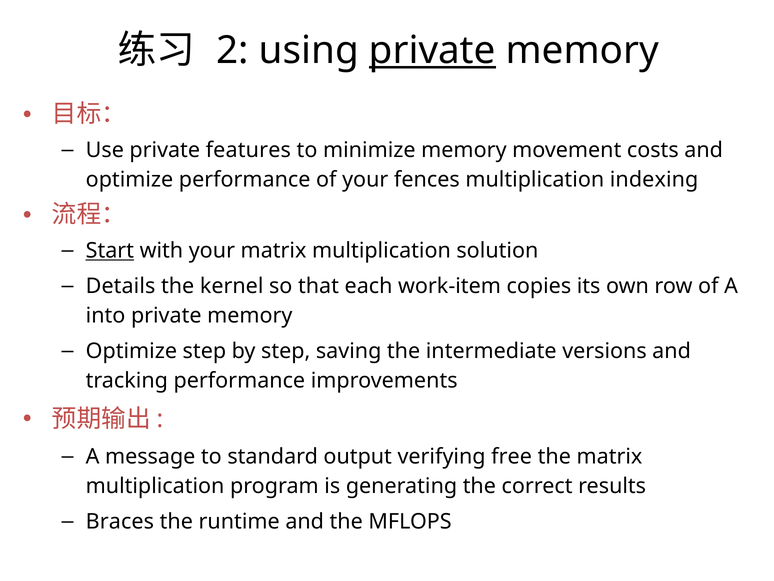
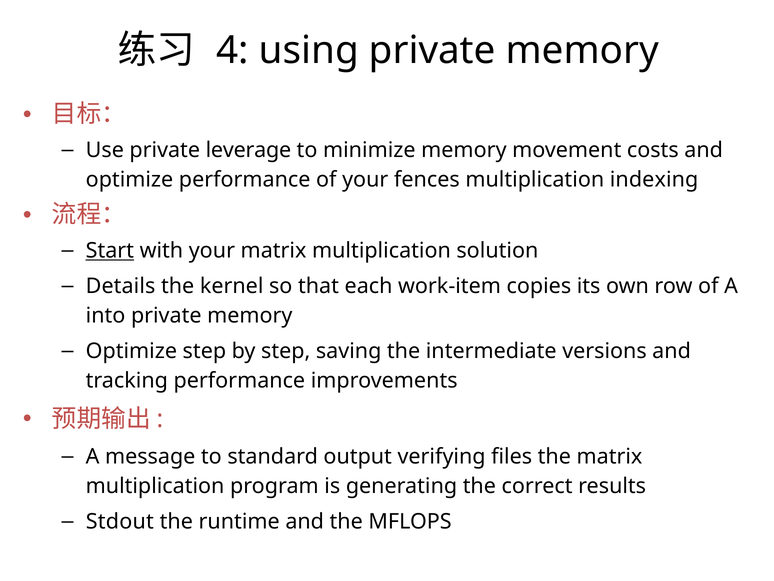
2: 2 -> 4 (232, 51)
private underline: present -> none (432, 51)
features: features -> leverage (248, 150)
free: free -> files (512, 456)
Braces: Braces -> Stdout (120, 521)
